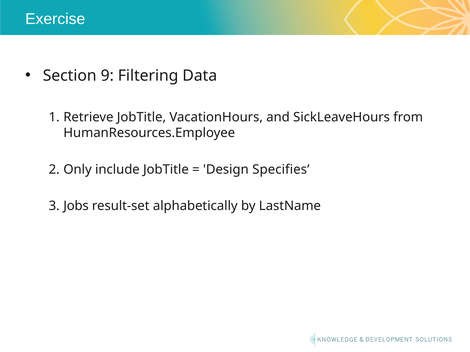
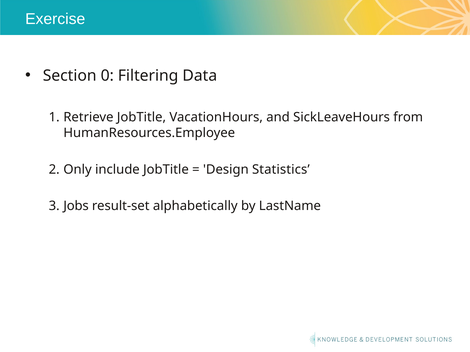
9: 9 -> 0 (107, 76)
Specifies: Specifies -> Statistics (281, 170)
